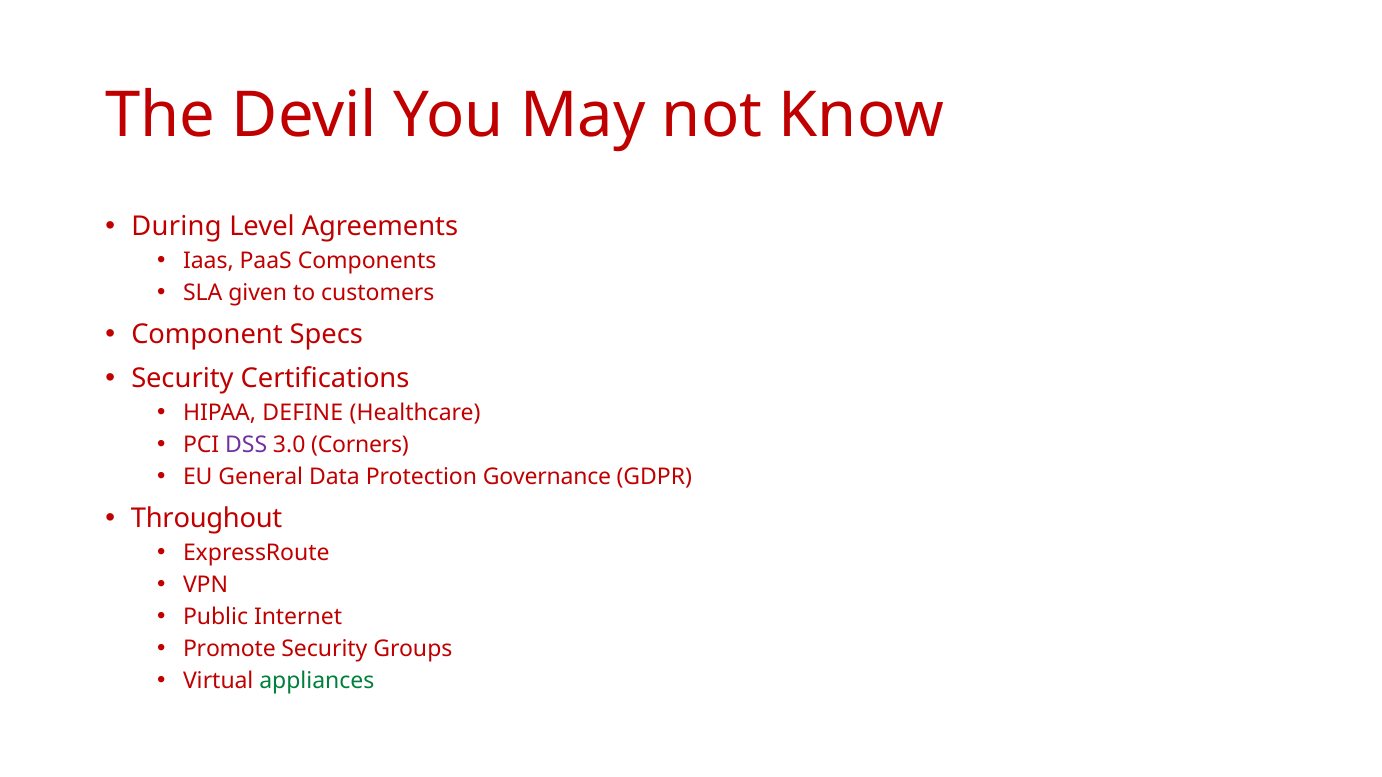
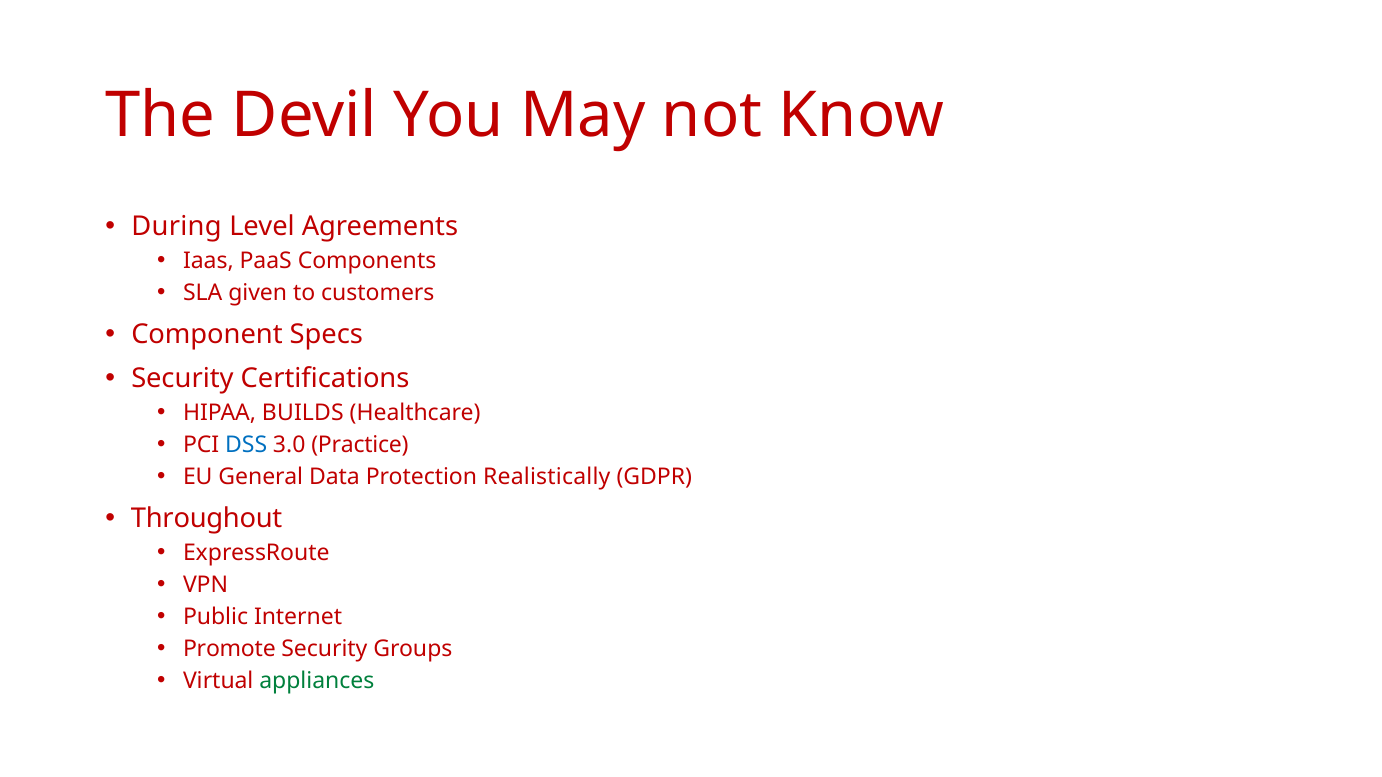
DEFINE: DEFINE -> BUILDS (303, 413)
DSS colour: purple -> blue (246, 445)
Corners: Corners -> Practice (360, 445)
Governance: Governance -> Realistically (547, 477)
